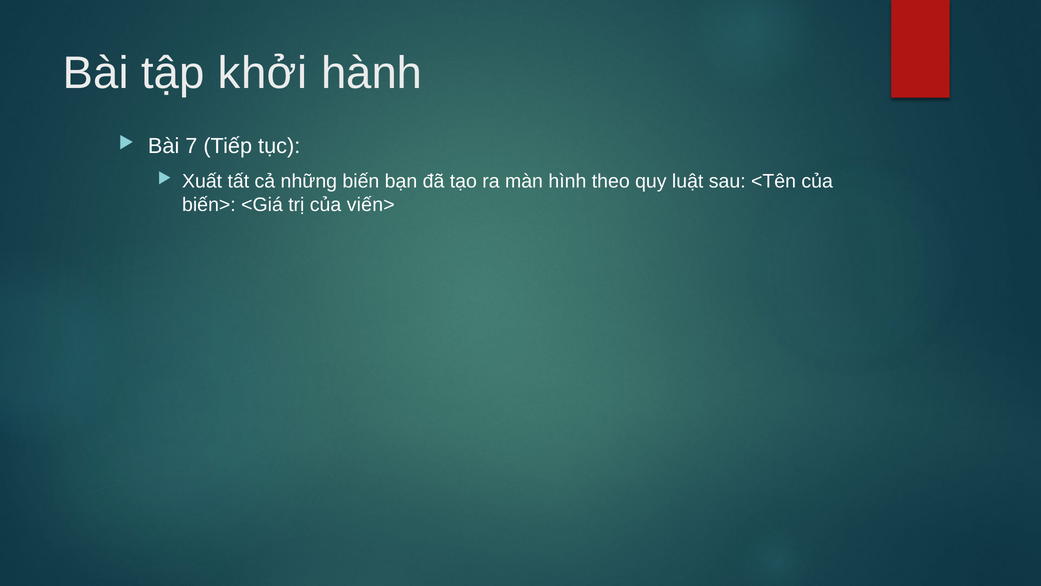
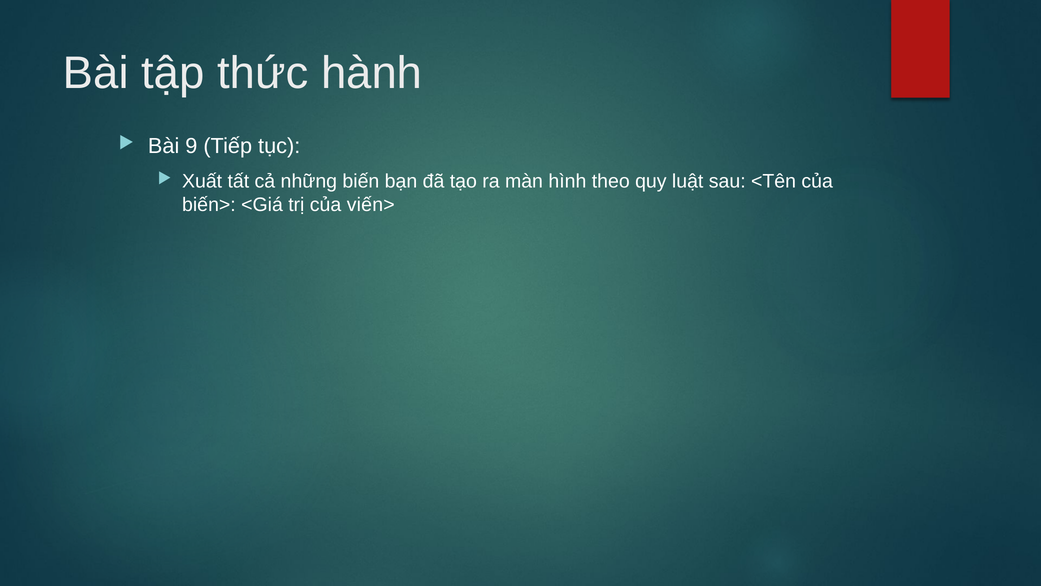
khởi: khởi -> thức (263, 73)
7: 7 -> 9 (191, 146)
